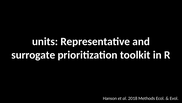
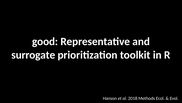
units: units -> good (45, 41)
